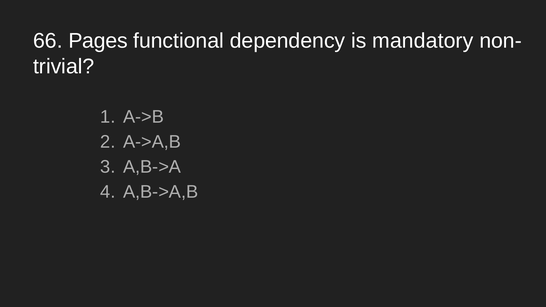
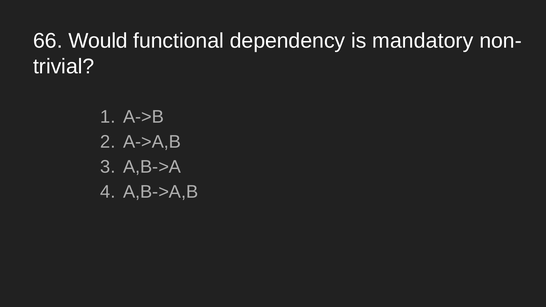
Pages: Pages -> Would (98, 41)
